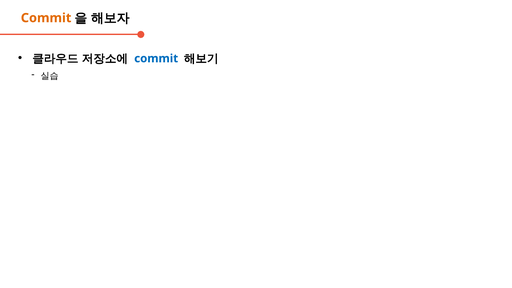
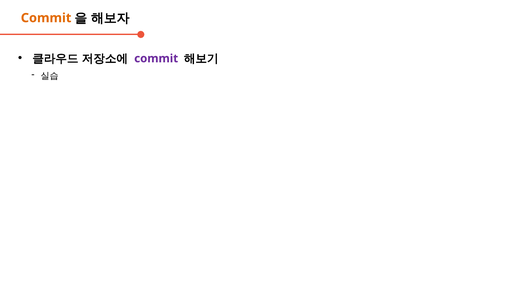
commit colour: blue -> purple (156, 58)
